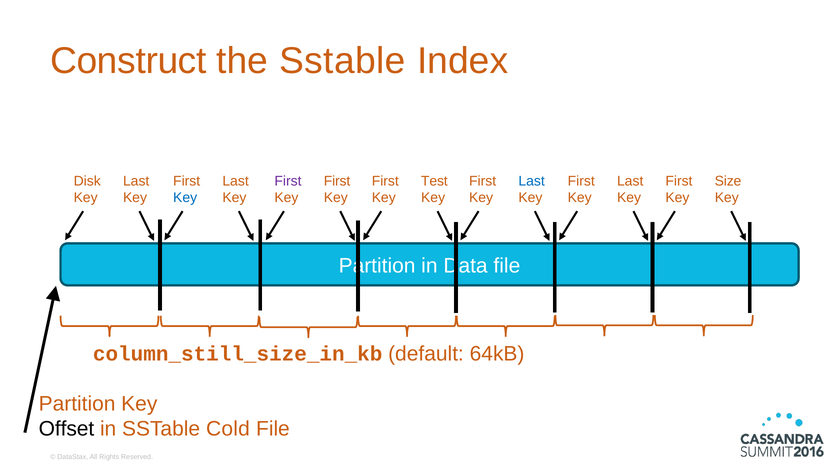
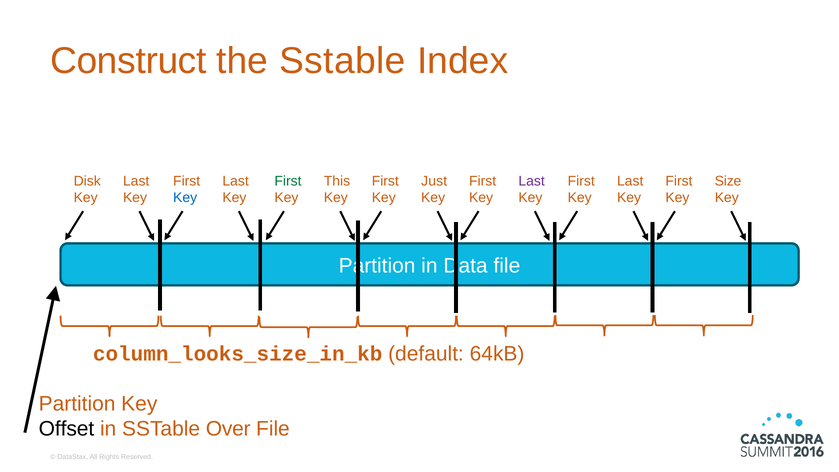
First colour: purple -> green (288, 181)
First: First -> This (337, 181)
Test: Test -> Just (434, 181)
Last colour: blue -> purple (532, 181)
column_still_size_in_kb: column_still_size_in_kb -> column_looks_size_in_kb (238, 354)
Cold: Cold -> Over (228, 429)
